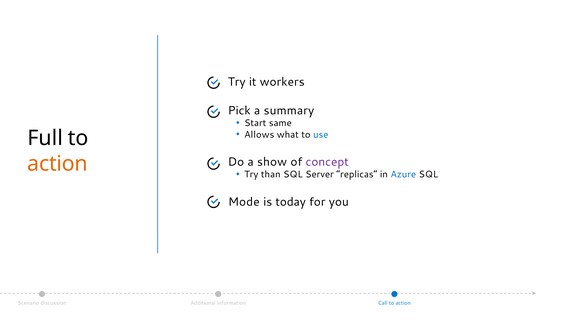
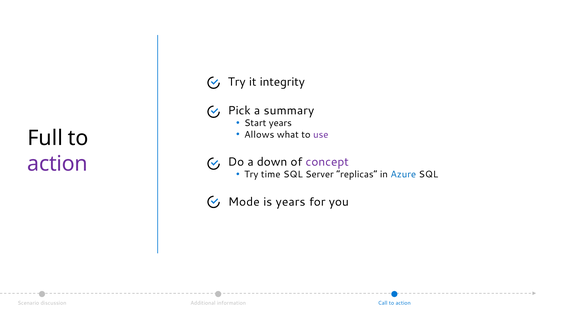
workers: workers -> integrity (282, 82)
Start same: same -> years (280, 123)
use colour: blue -> purple (321, 135)
show: show -> down (272, 162)
action colour: orange -> purple (58, 164)
than: than -> time (271, 175)
is today: today -> years (291, 202)
